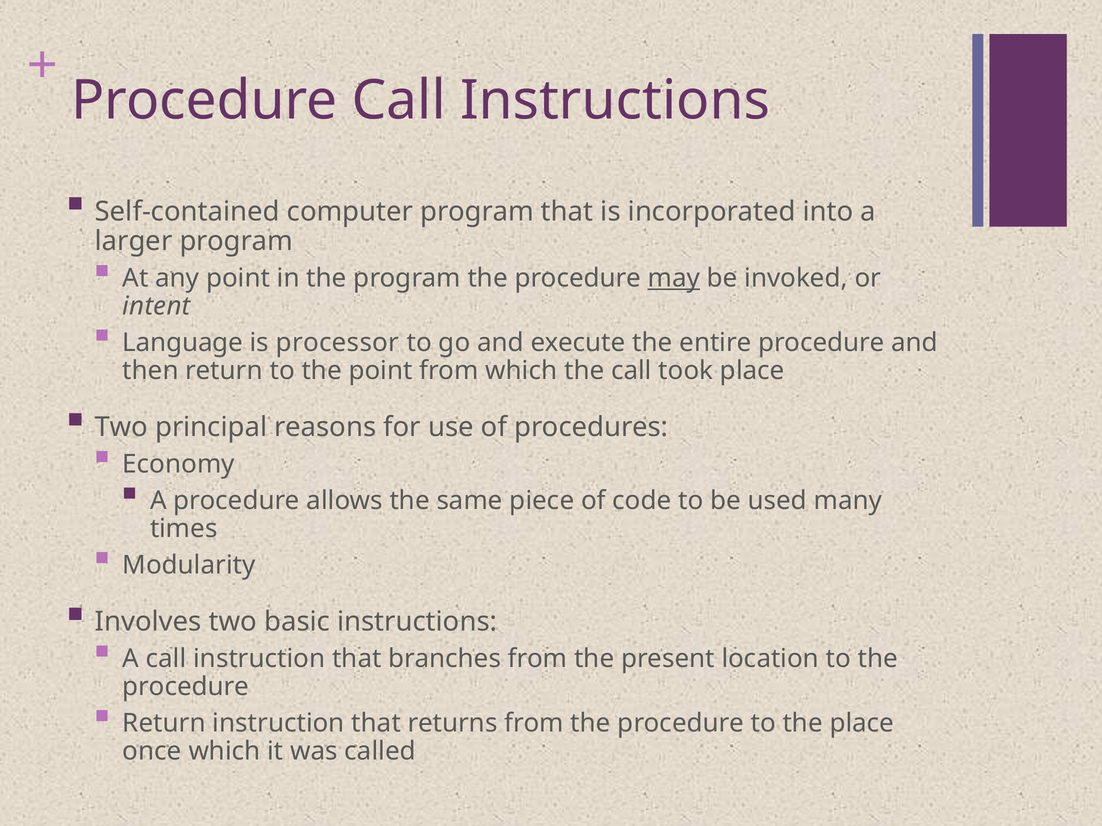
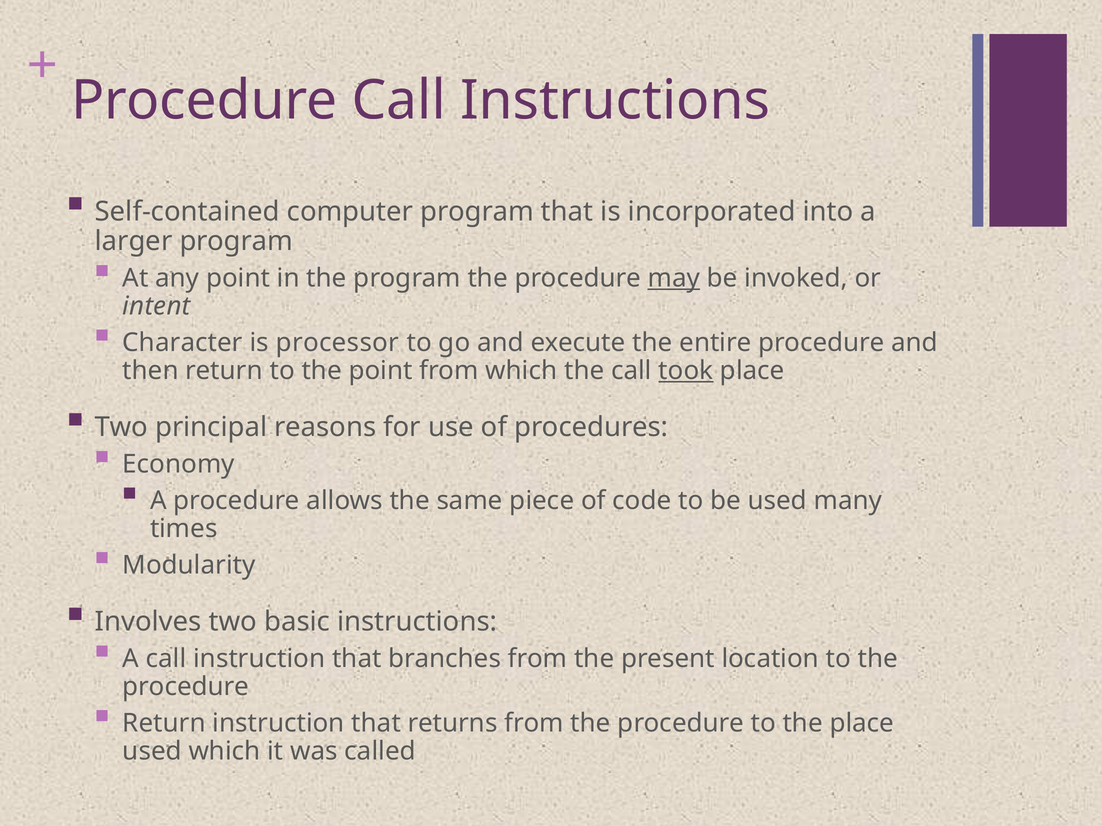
Language: Language -> Character (183, 343)
took underline: none -> present (686, 371)
once: once -> used (152, 752)
